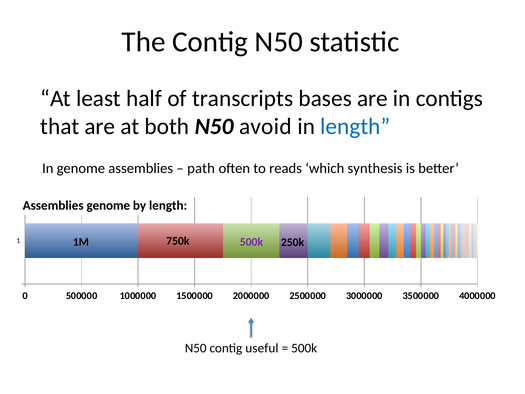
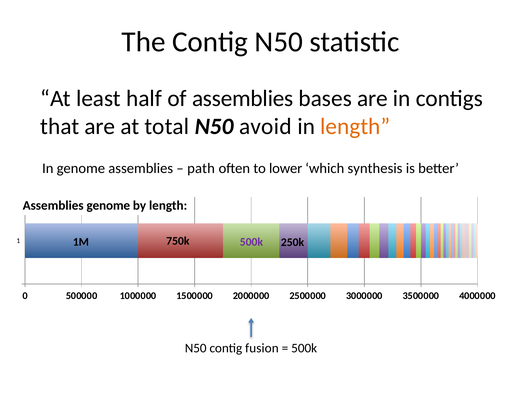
of transcripts: transcripts -> assemblies (243, 98)
both: both -> total (167, 126)
length colour: blue -> orange (355, 126)
reads: reads -> lower (286, 168)
useful: useful -> fusion (262, 348)
